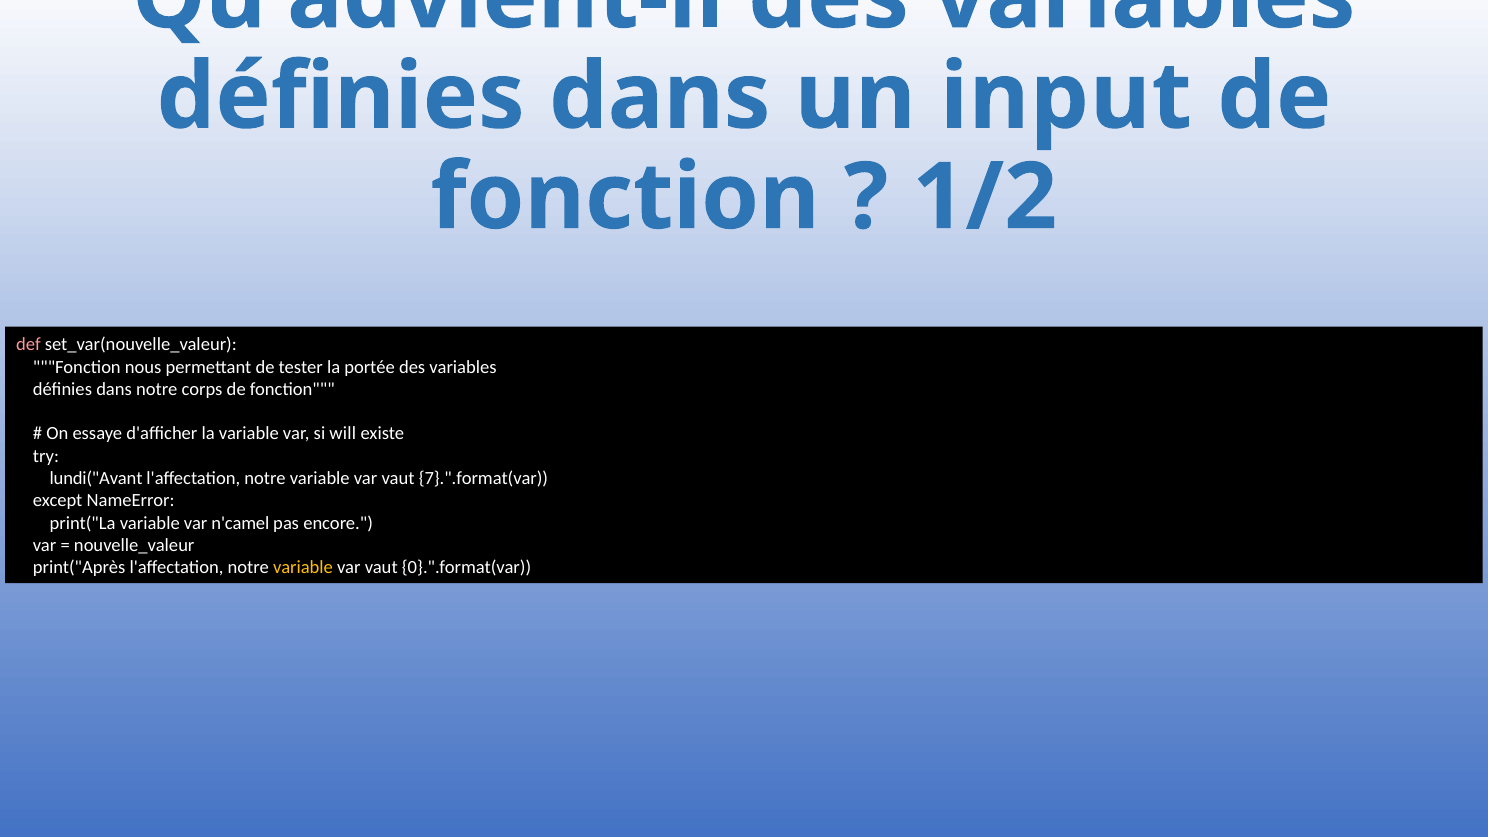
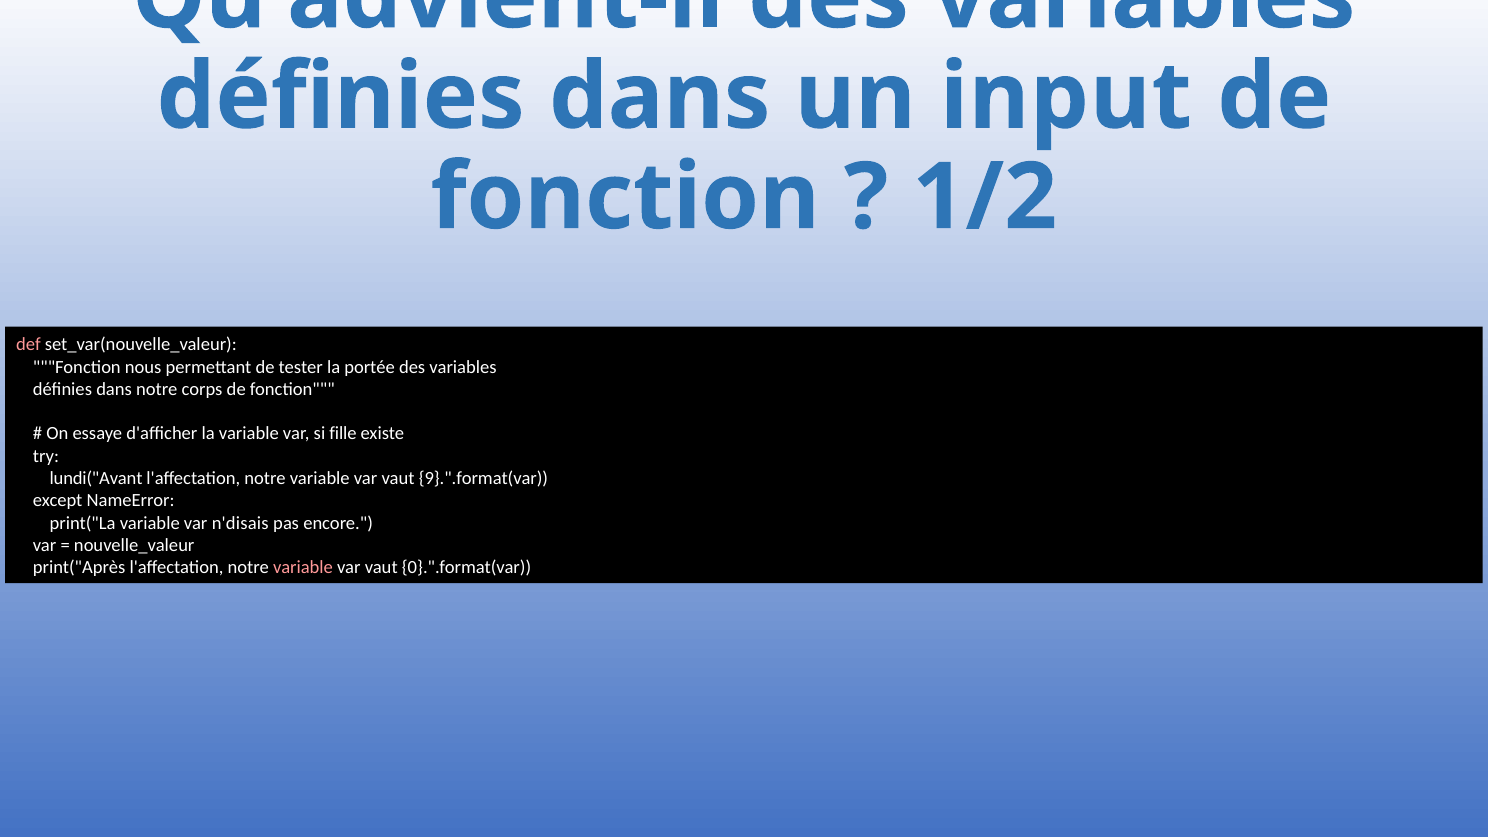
will: will -> fille (343, 434)
7}.".format(var: 7}.".format(var -> 9}.".format(var (483, 478)
n'camel: n'camel -> n'disais (240, 523)
variable colour: yellow -> pink (303, 568)
